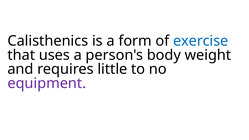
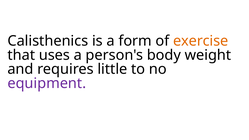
exercise colour: blue -> orange (201, 41)
